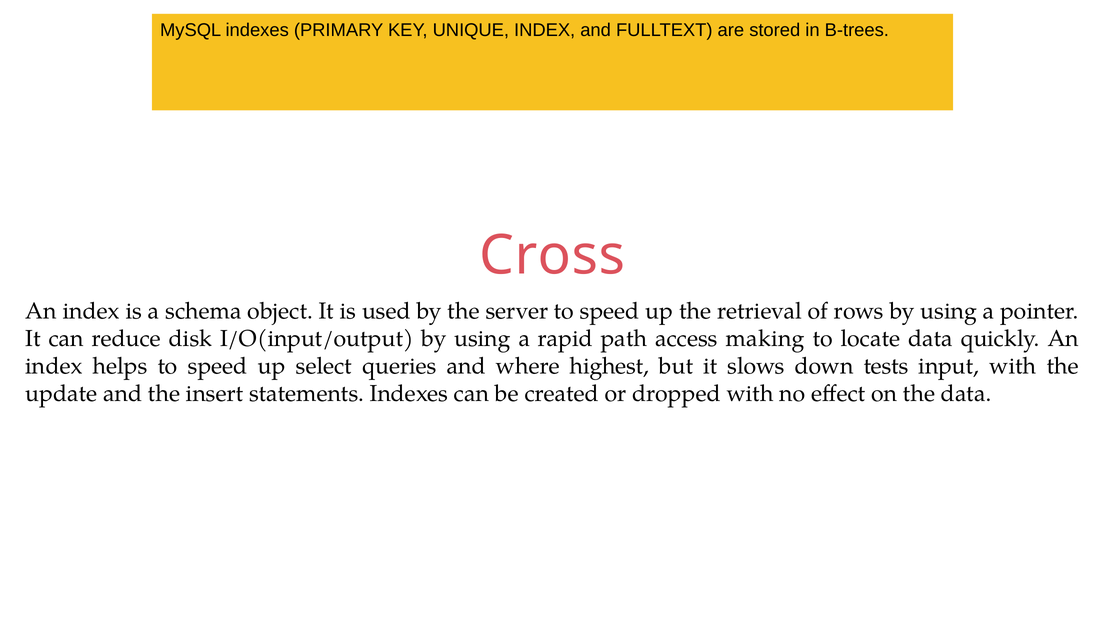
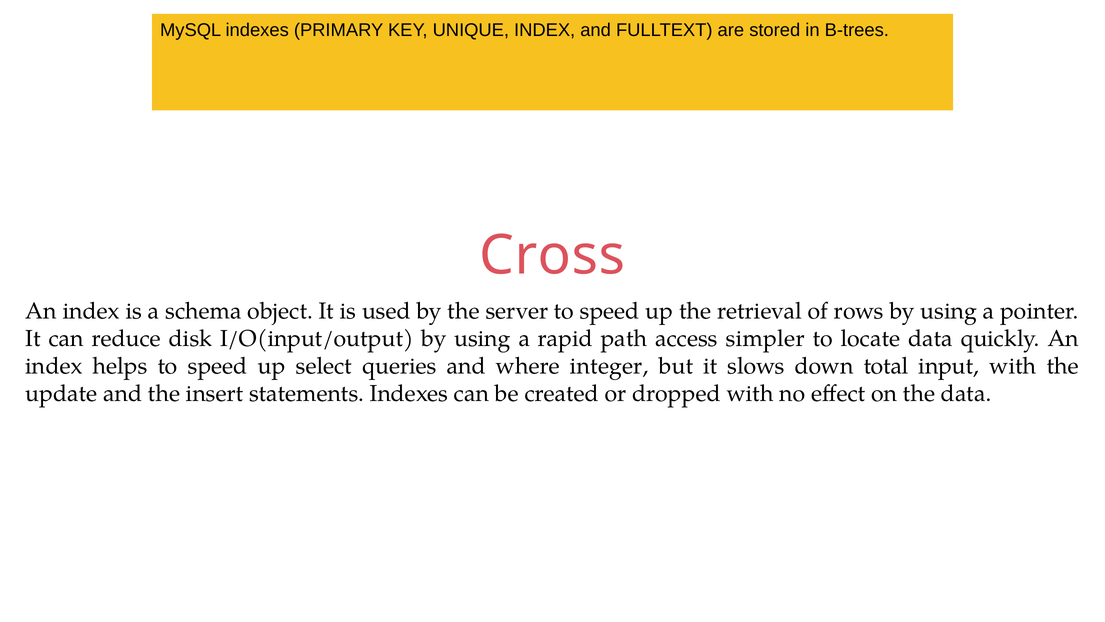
making: making -> simpler (765, 338)
highest: highest -> integer (609, 366)
tests: tests -> total (886, 366)
